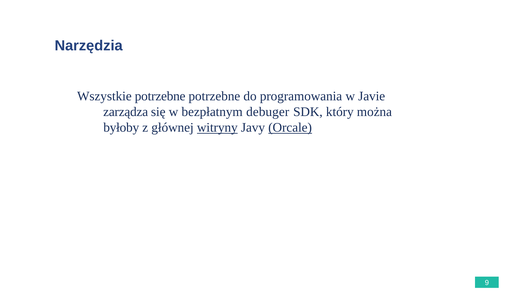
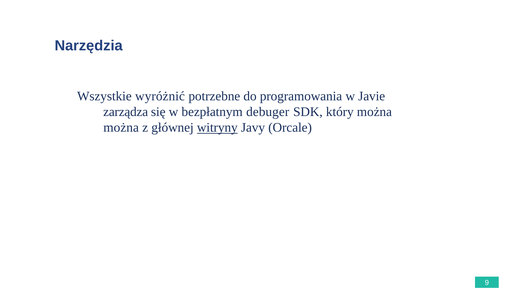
Wszystkie potrzebne: potrzebne -> wyróżnić (160, 96)
byłoby: byłoby -> można (121, 128)
Orcale underline: present -> none (290, 128)
